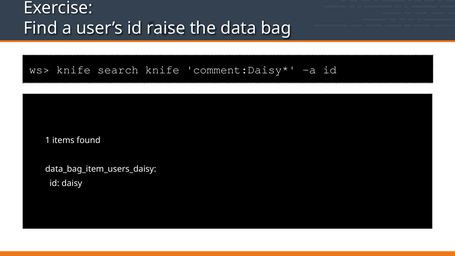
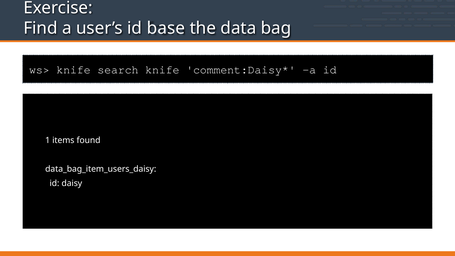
raise: raise -> base (166, 28)
